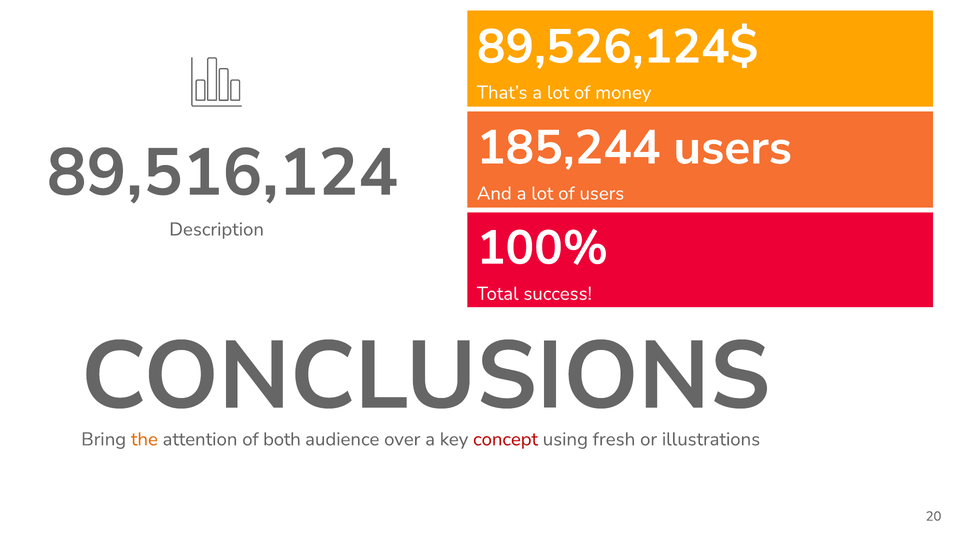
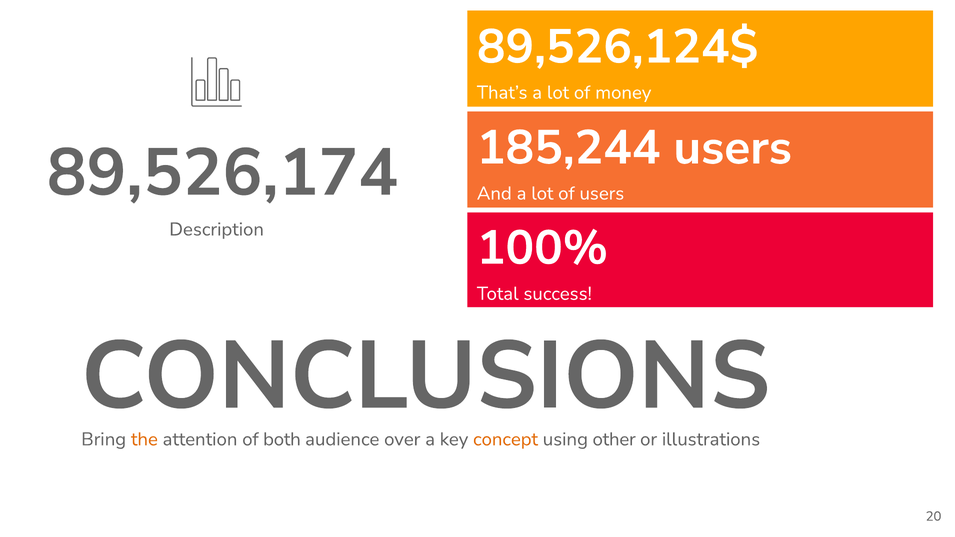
89,516,124: 89,516,124 -> 89,526,174 (222, 173)
concept colour: red -> orange (506, 439)
fresh: fresh -> other (614, 439)
